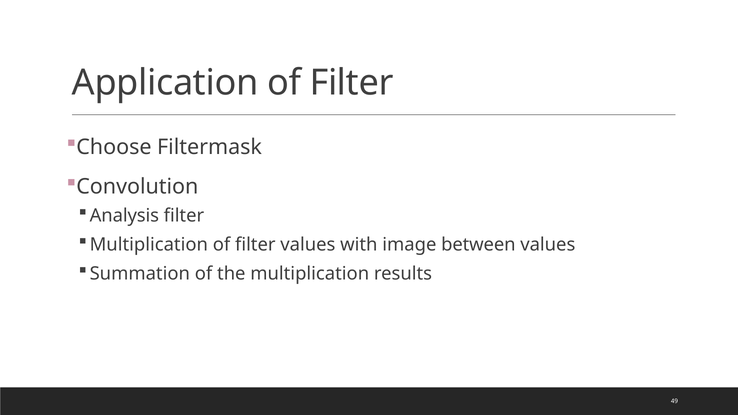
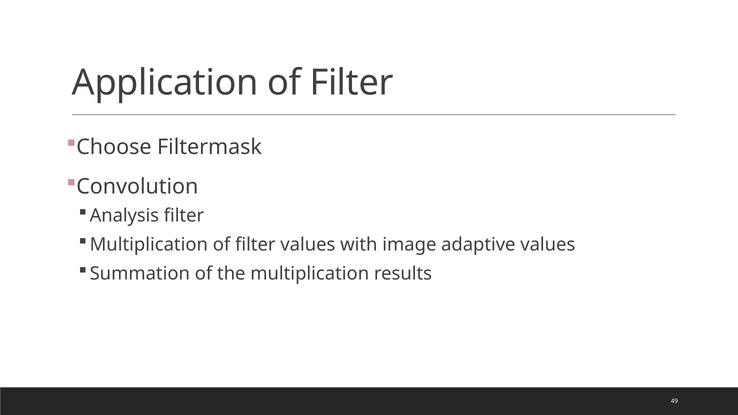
between: between -> adaptive (478, 245)
